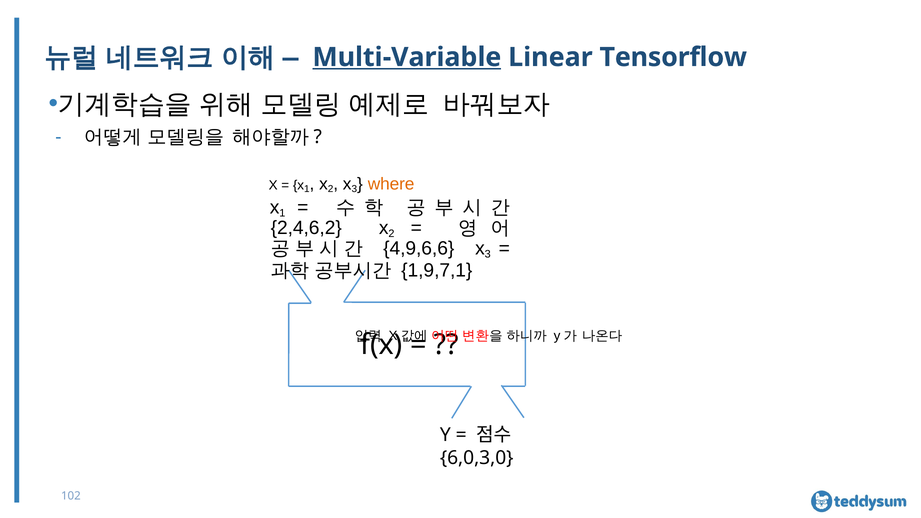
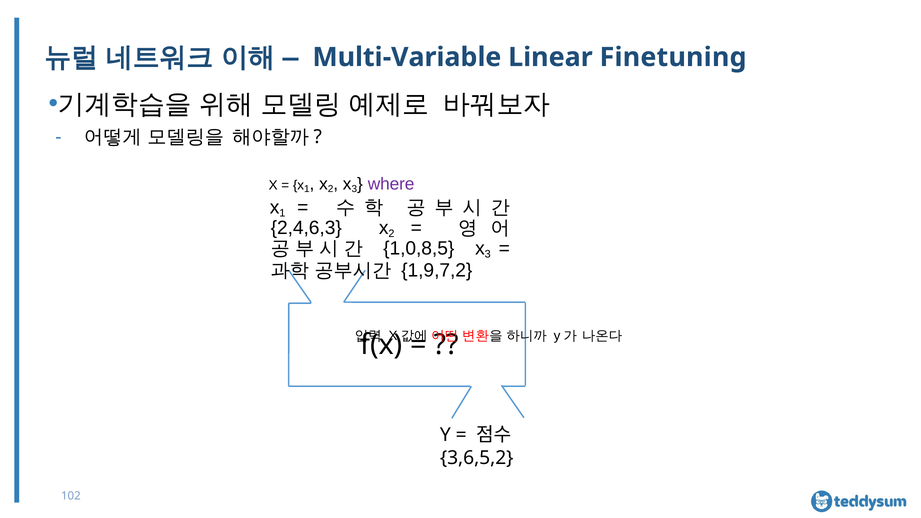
Multi-Variable underline: present -> none (407, 57)
Tensorflow: Tensorflow -> Finetuning (673, 57)
where colour: orange -> purple (391, 184)
2,4,6,2: 2,4,6,2 -> 2,4,6,3 (306, 228)
4,9,6,6: 4,9,6,6 -> 1,0,8,5 (419, 248)
1,9,7,1: 1,9,7,1 -> 1,9,7,2 (437, 270)
6,0,3,0: 6,0,3,0 -> 3,6,5,2 (477, 458)
